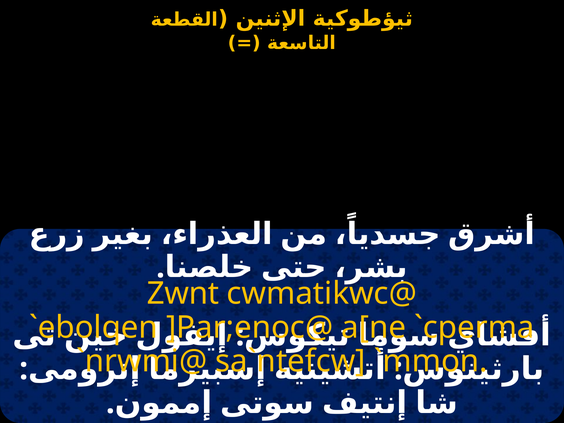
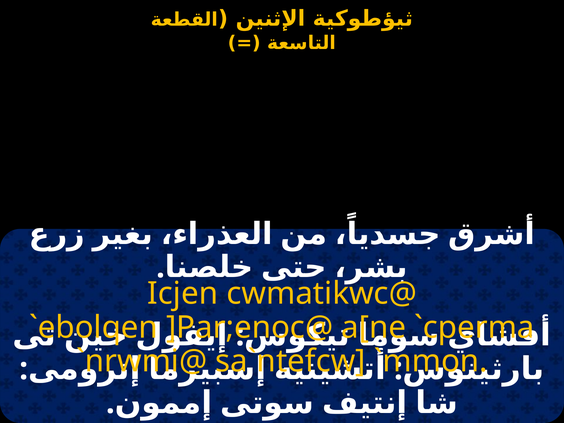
Zwnt: Zwnt -> Icjen (183, 294)
